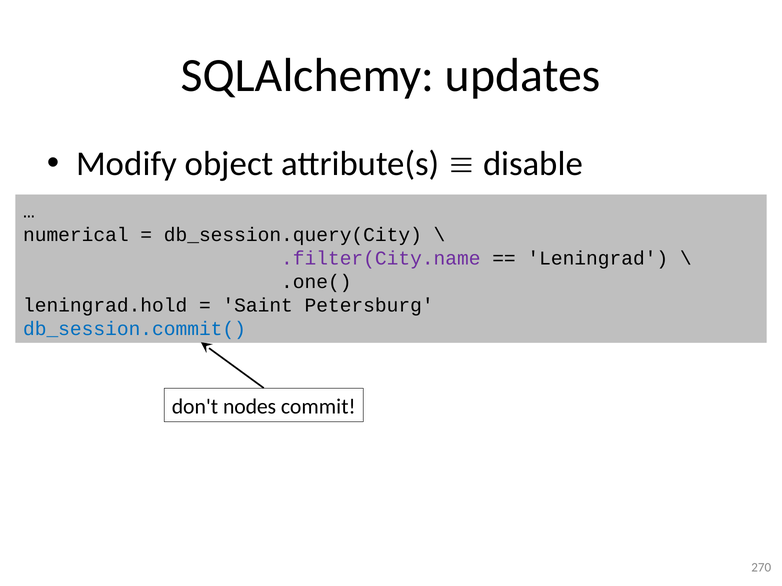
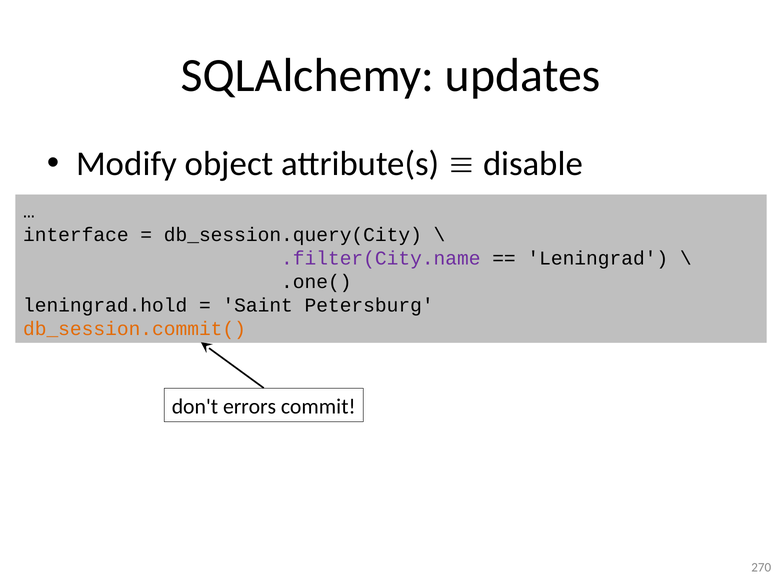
numerical: numerical -> interface (76, 235)
db_session.commit( colour: blue -> orange (134, 329)
nodes: nodes -> errors (250, 407)
